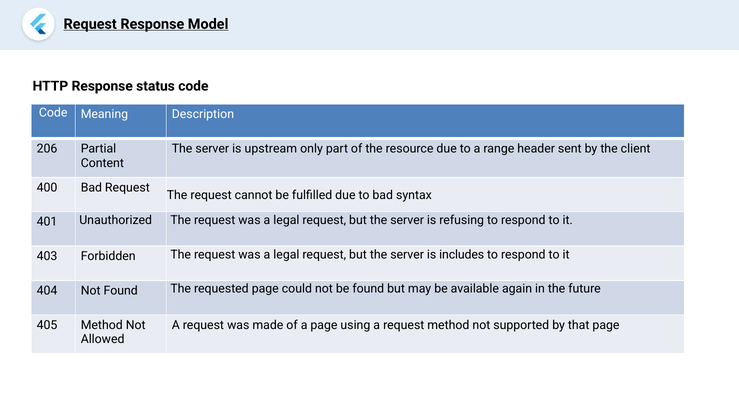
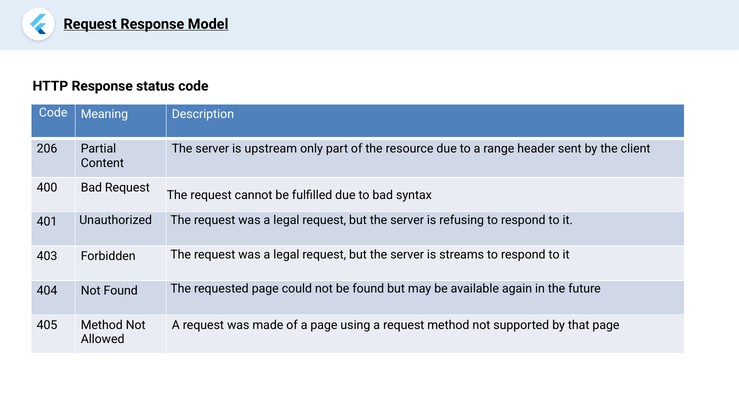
includes: includes -> streams (462, 254)
